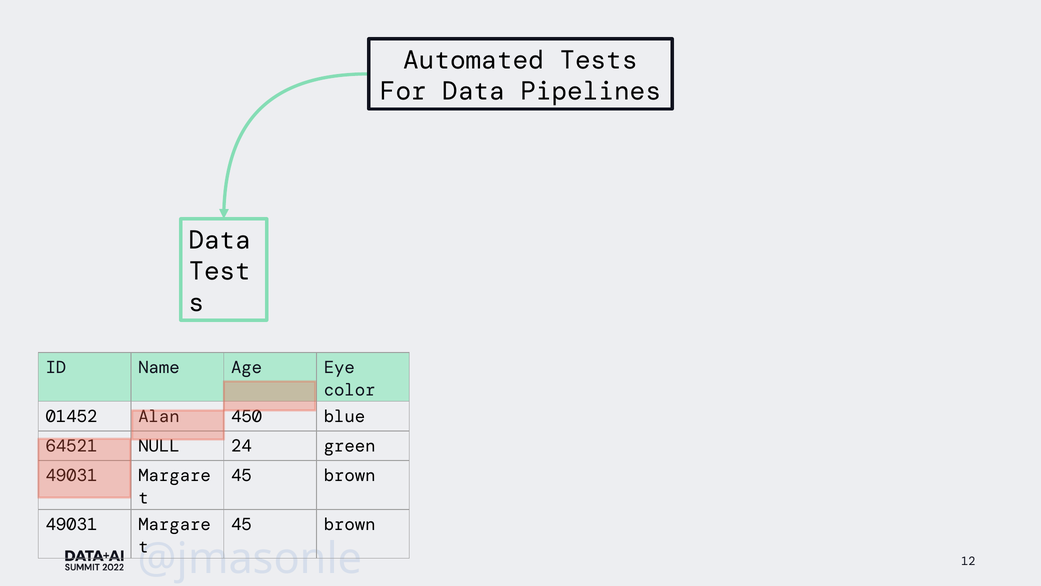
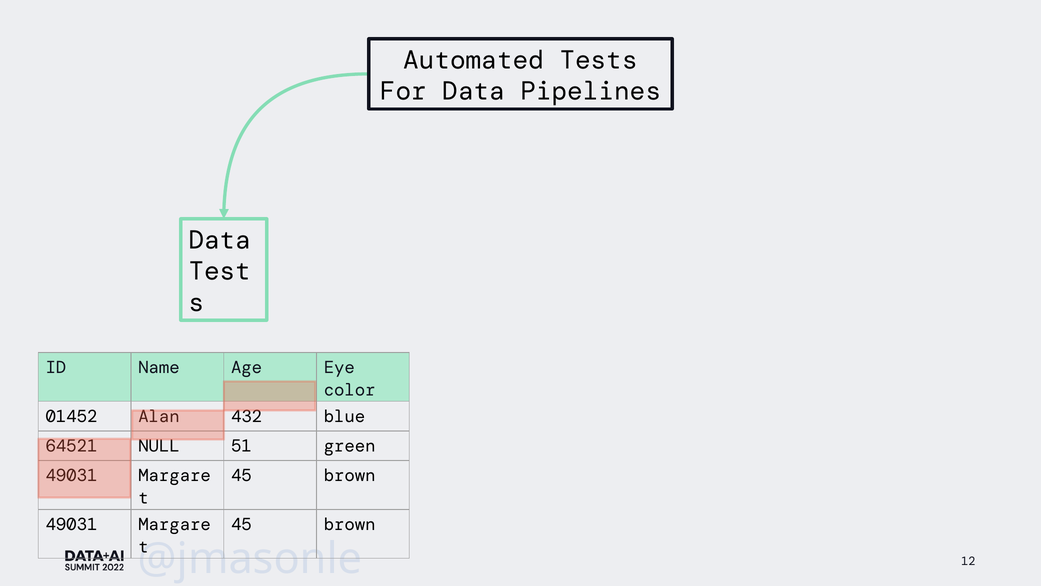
450: 450 -> 432 (247, 416)
24: 24 -> 51 (241, 446)
